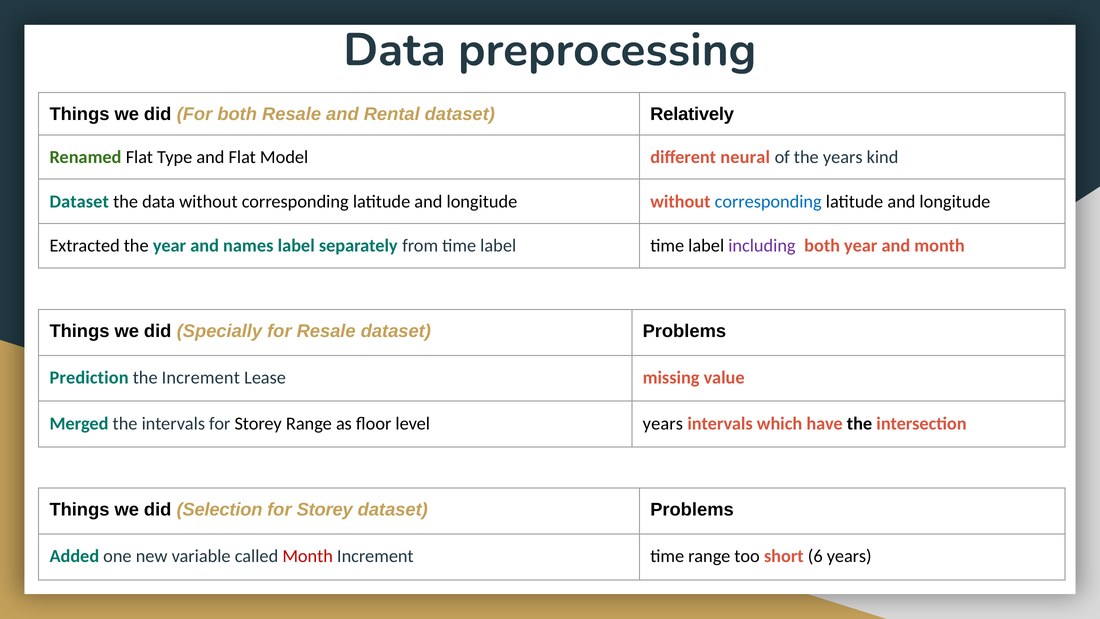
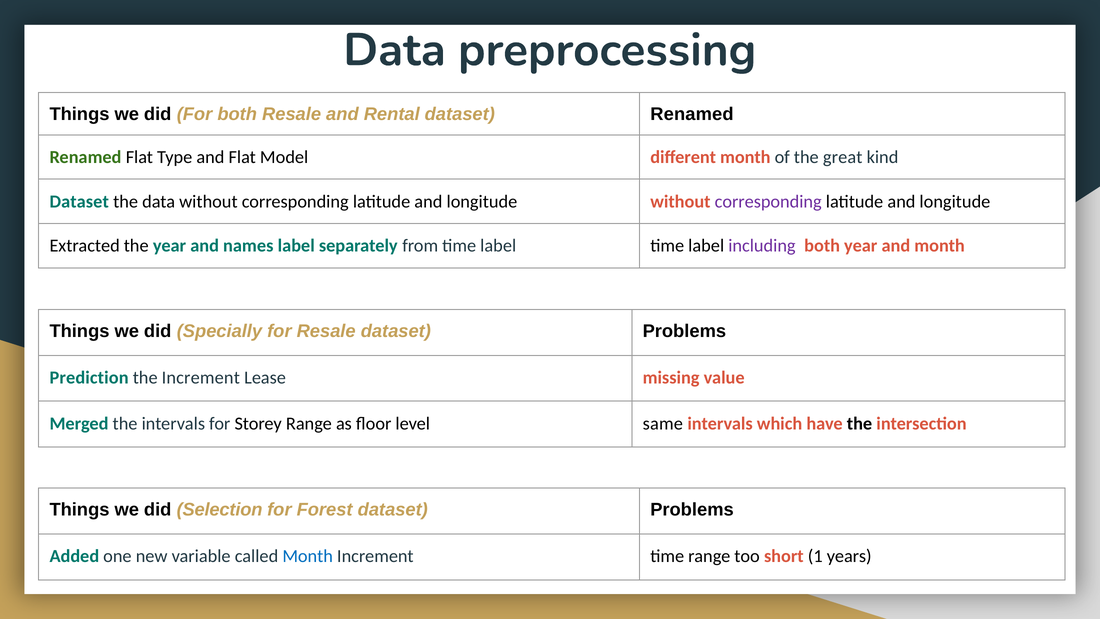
dataset Relatively: Relatively -> Renamed (692, 114)
different neural: neural -> month (745, 157)
the years: years -> great (843, 157)
corresponding colour: blue -> purple (768, 201)
level years: years -> same (663, 423)
Storey: Storey -> Forest (325, 510)
Month colour: red -> blue (308, 556)
6: 6 -> 1 (815, 556)
